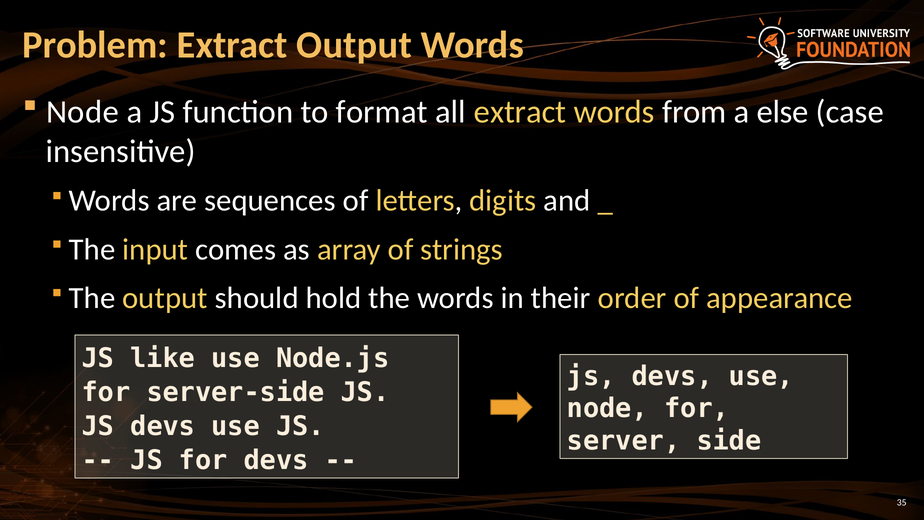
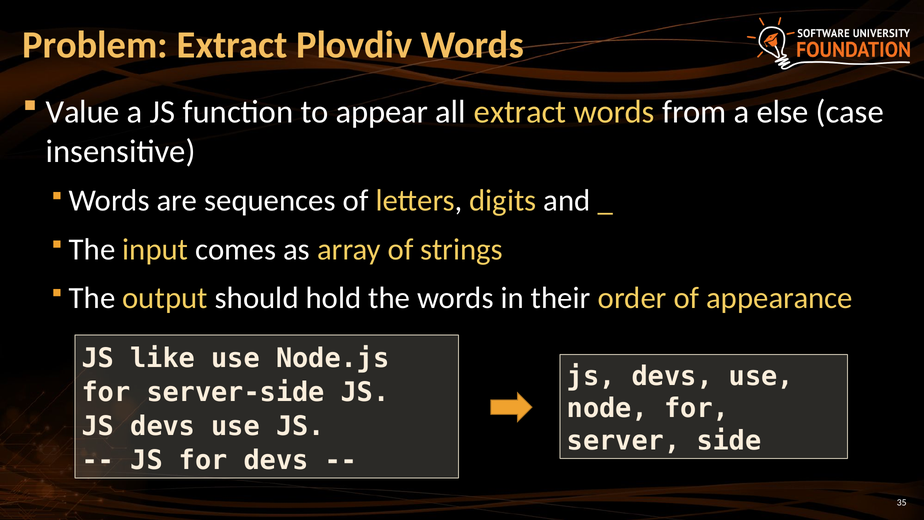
Extract Output: Output -> Plovdiv (354, 45)
Node: Node -> Value (83, 112)
format: format -> appear (382, 112)
